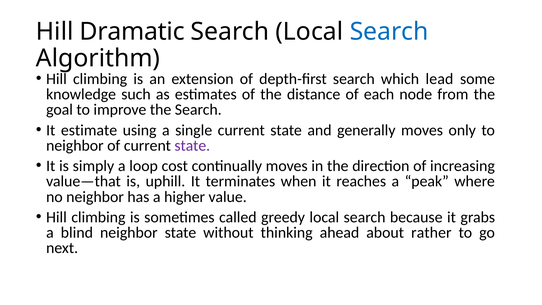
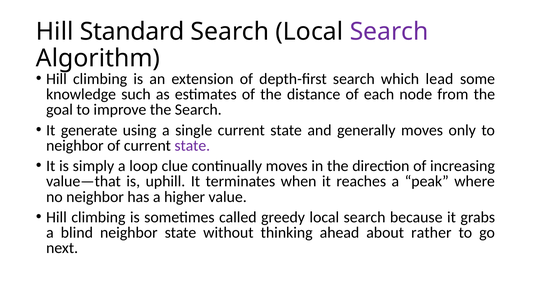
Dramatic: Dramatic -> Standard (132, 32)
Search colour: blue -> purple (389, 32)
estimate: estimate -> generate (89, 130)
cost: cost -> clue (175, 166)
